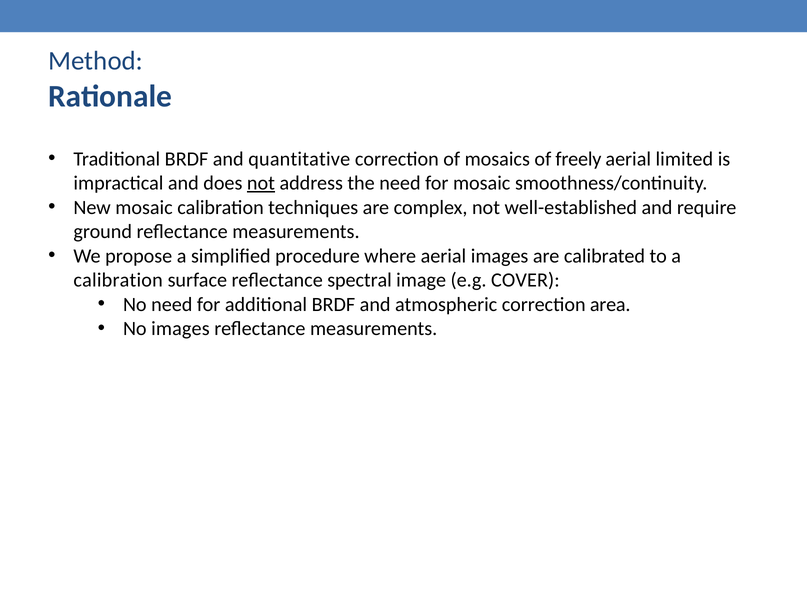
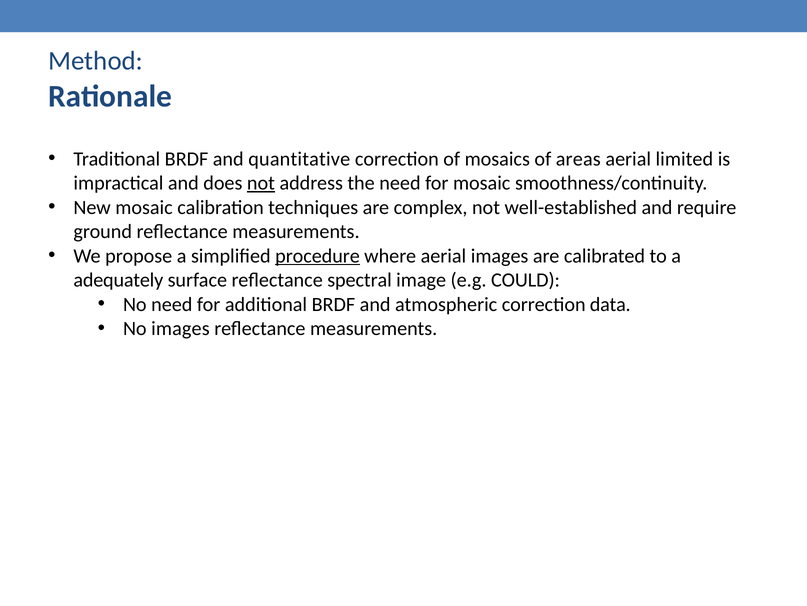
freely: freely -> areas (578, 159)
procedure underline: none -> present (318, 256)
calibration: calibration -> adequately (118, 280)
COVER: COVER -> COULD (526, 280)
area: area -> data (610, 304)
